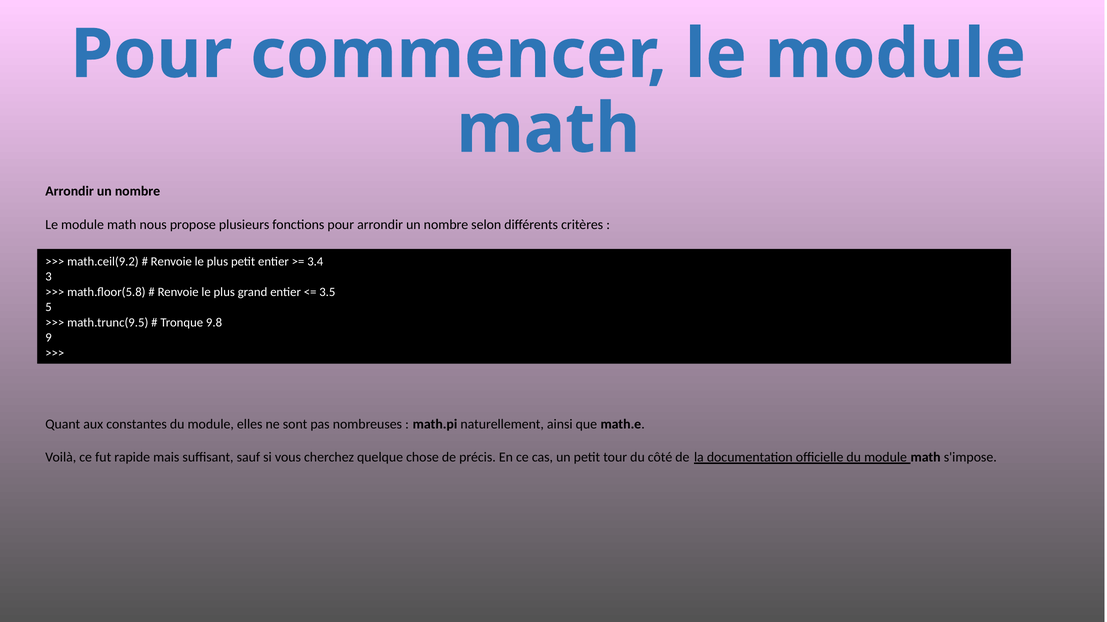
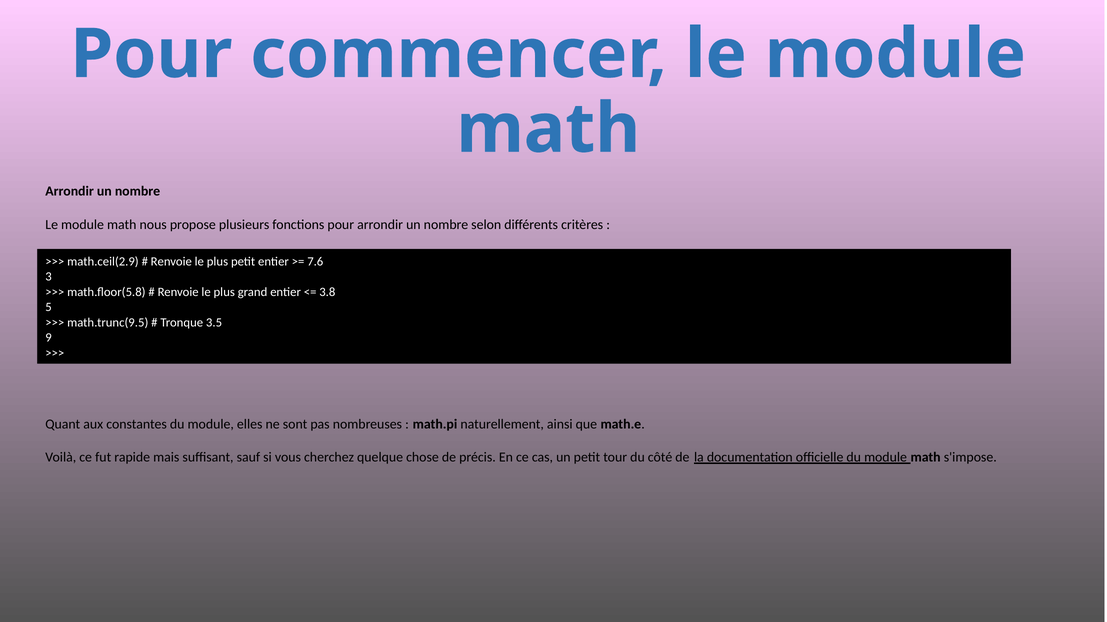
math.ceil(9.2: math.ceil(9.2 -> math.ceil(2.9 (103, 262)
3.4: 3.4 -> 7.6 (315, 262)
3.5: 3.5 -> 3.8 (327, 292)
9.8: 9.8 -> 3.5 (214, 323)
